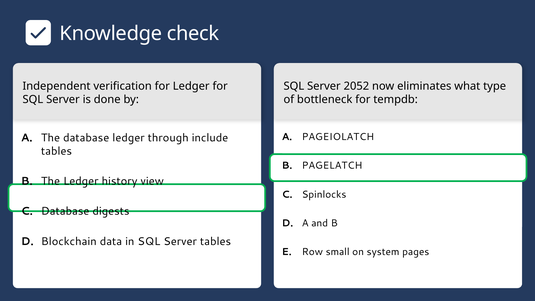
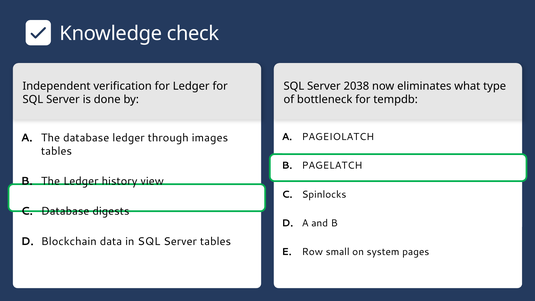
2052: 2052 -> 2038 (356, 86)
include: include -> images (210, 138)
